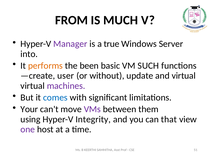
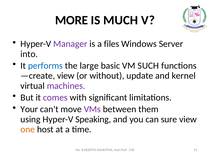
FROM: FROM -> MORE (72, 20)
true: true -> files (112, 44)
performs colour: orange -> blue (45, 66)
been: been -> large (89, 66)
user: user -> view (66, 76)
and virtual: virtual -> kernel (184, 76)
comes colour: blue -> purple (55, 98)
Integrity: Integrity -> Speaking (93, 120)
that: that -> sure (169, 120)
one colour: purple -> orange (28, 130)
